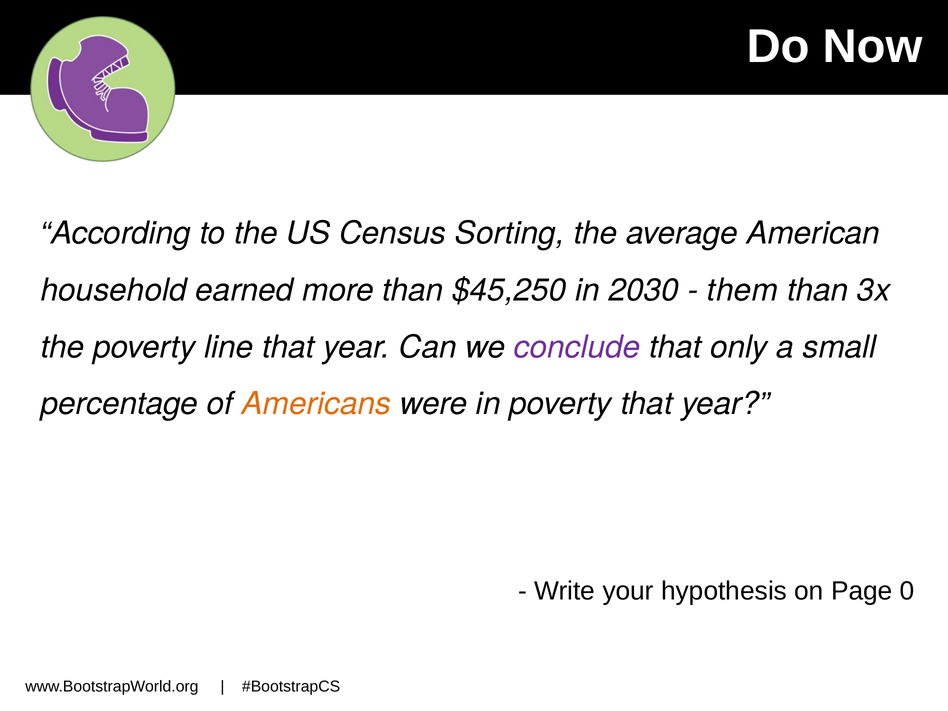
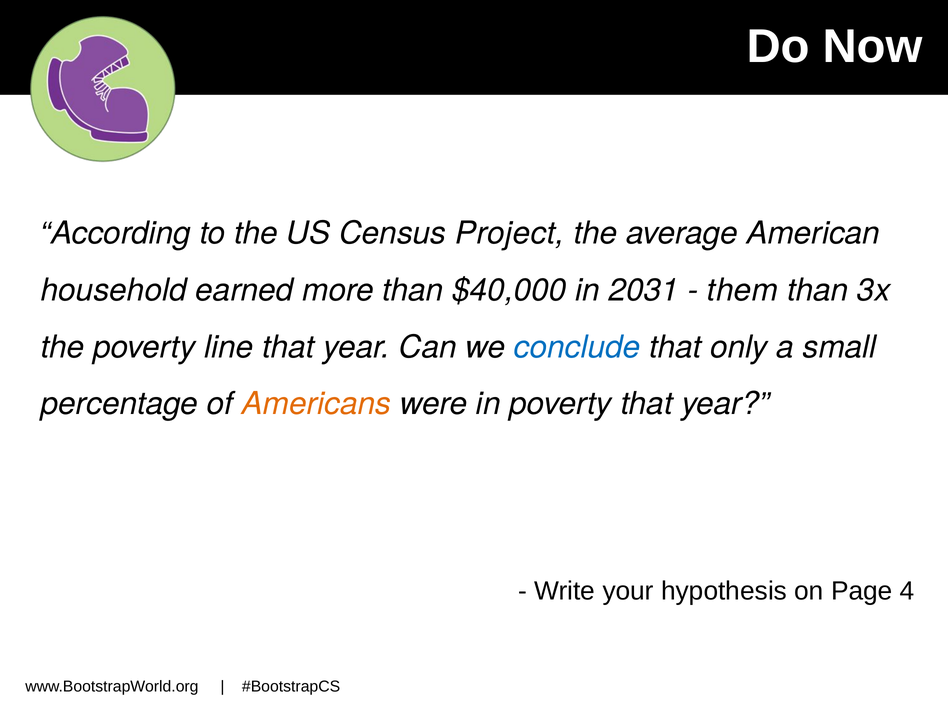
Sorting: Sorting -> Project (510, 233)
$45,250: $45,250 -> $40,000 (509, 290)
2030: 2030 -> 2031 (644, 290)
conclude colour: purple -> blue (577, 347)
0: 0 -> 4 (907, 591)
